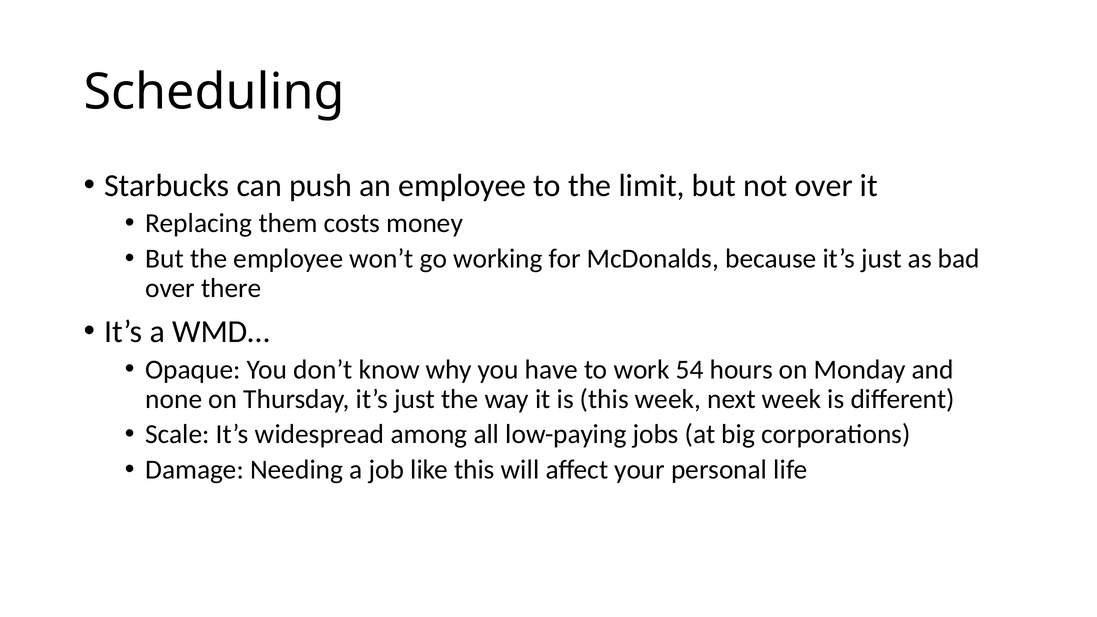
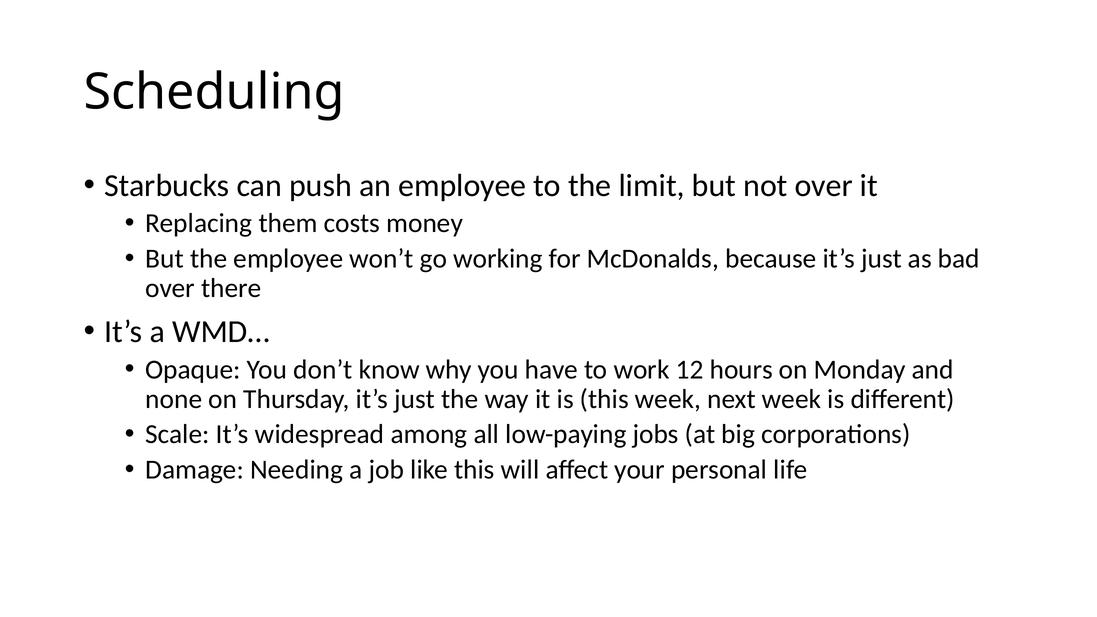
54: 54 -> 12 (690, 370)
